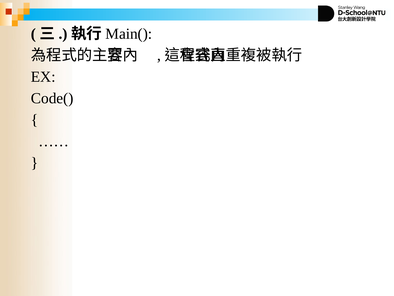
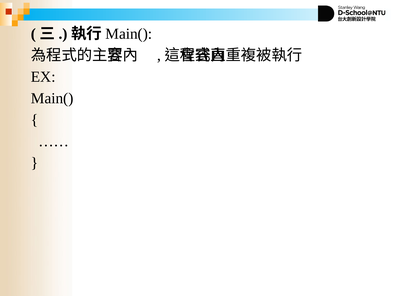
Code(: Code( -> Main( (52, 98)
